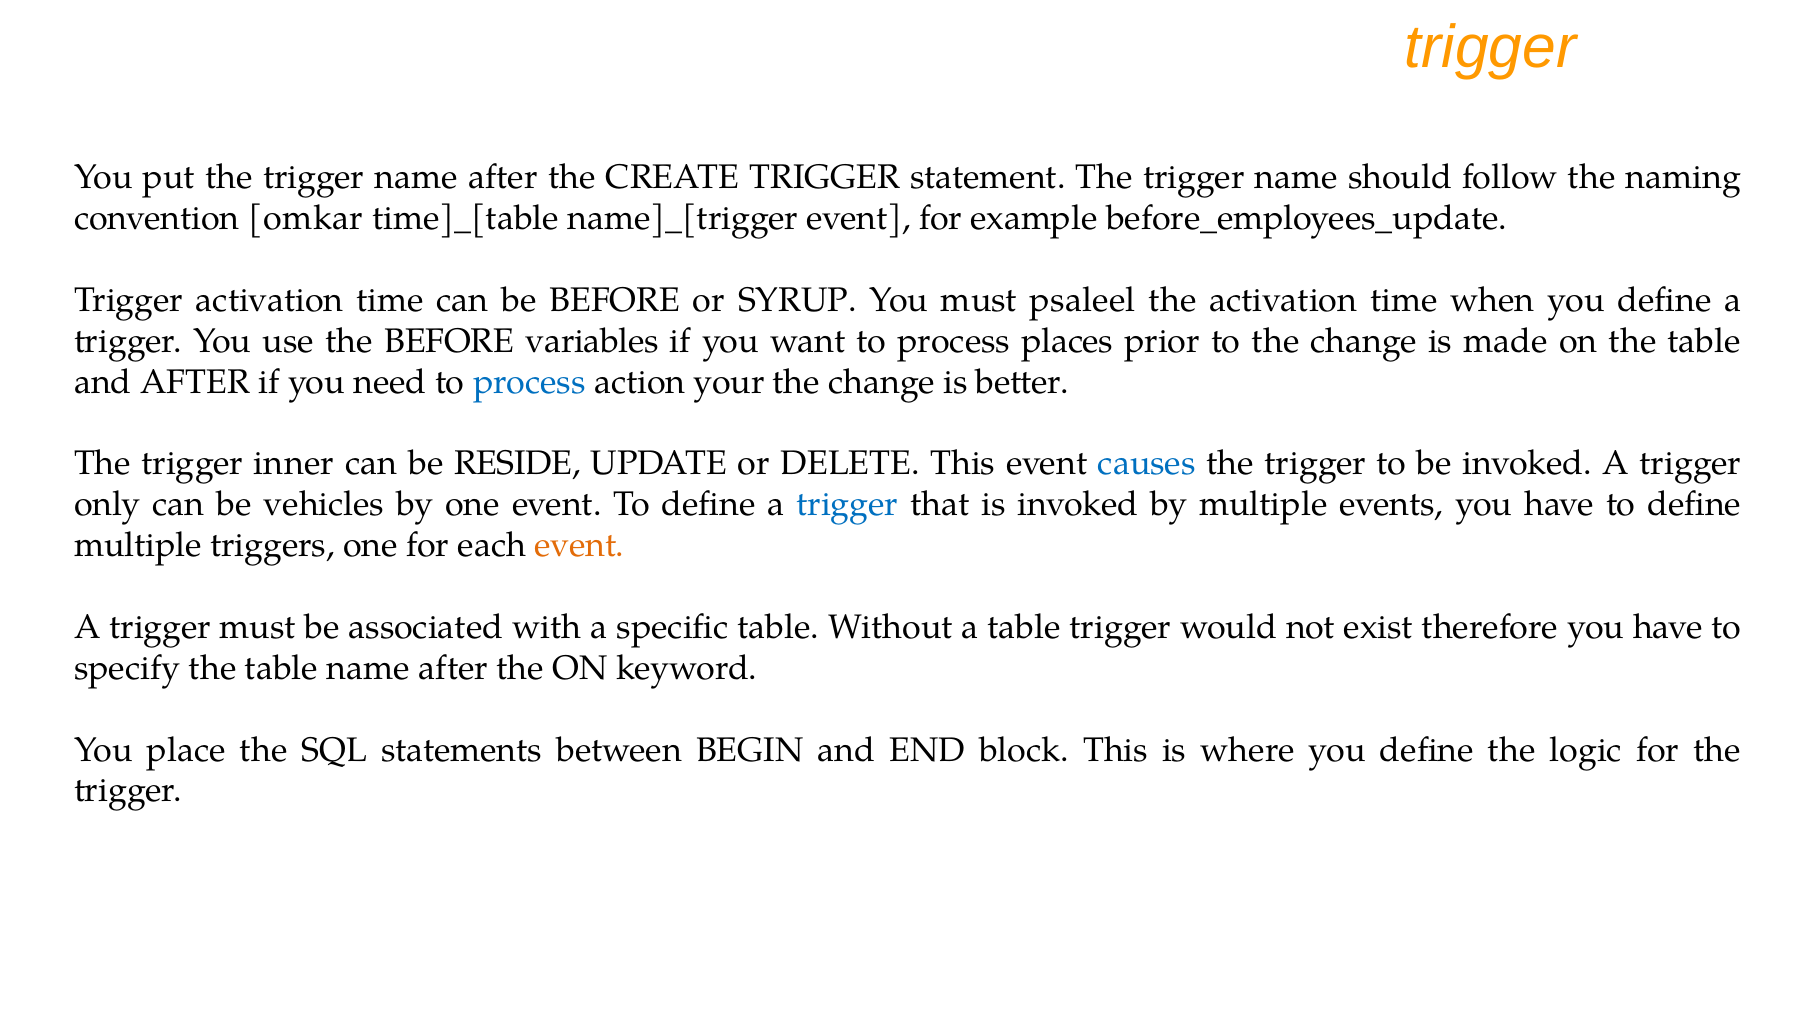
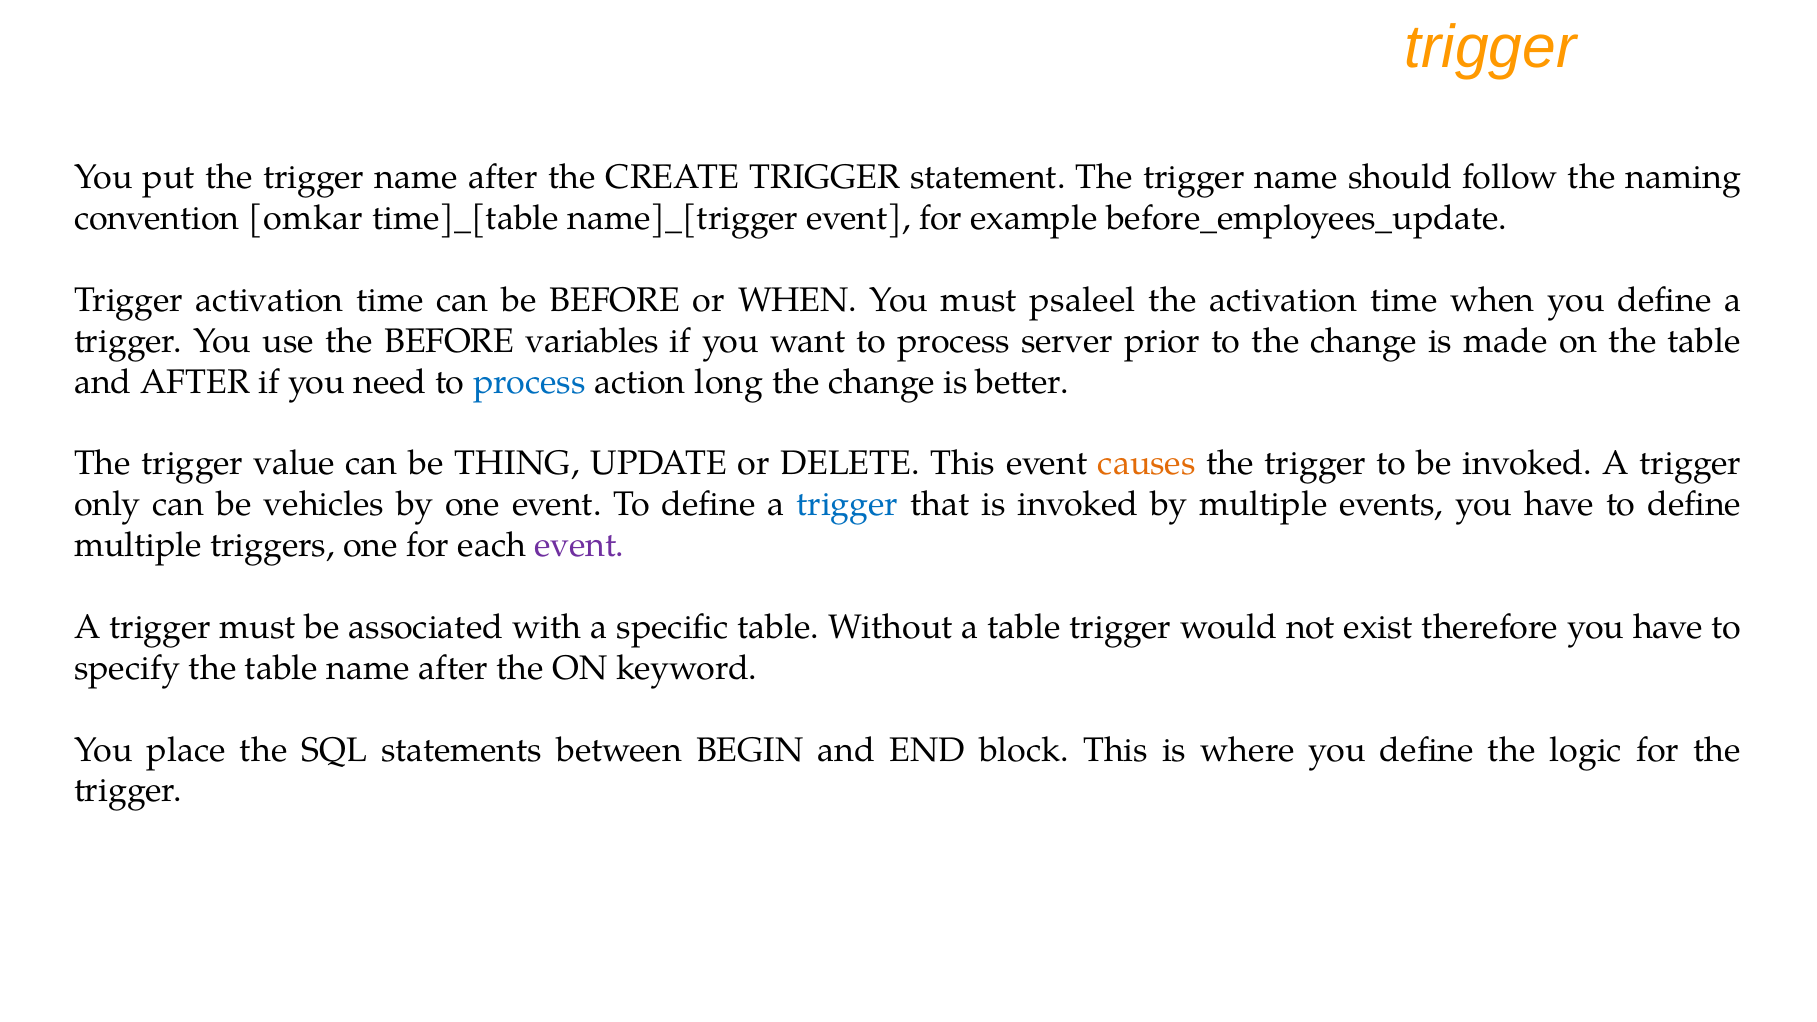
or SYRUP: SYRUP -> WHEN (797, 300)
places: places -> server (1067, 341)
your: your -> long (729, 382)
inner: inner -> value (294, 464)
RESIDE: RESIDE -> THING (517, 464)
causes colour: blue -> orange (1147, 464)
event colour: orange -> purple (579, 545)
